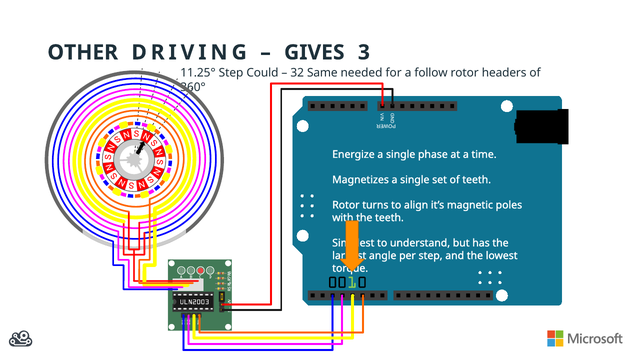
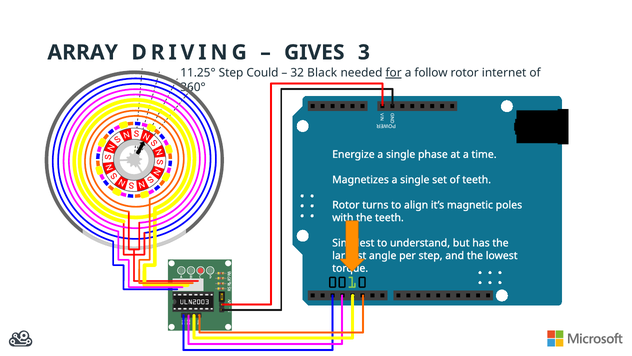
OTHER: OTHER -> ARRAY (83, 52)
Same: Same -> Black (322, 73)
for underline: none -> present (394, 73)
headers: headers -> internet (504, 73)
